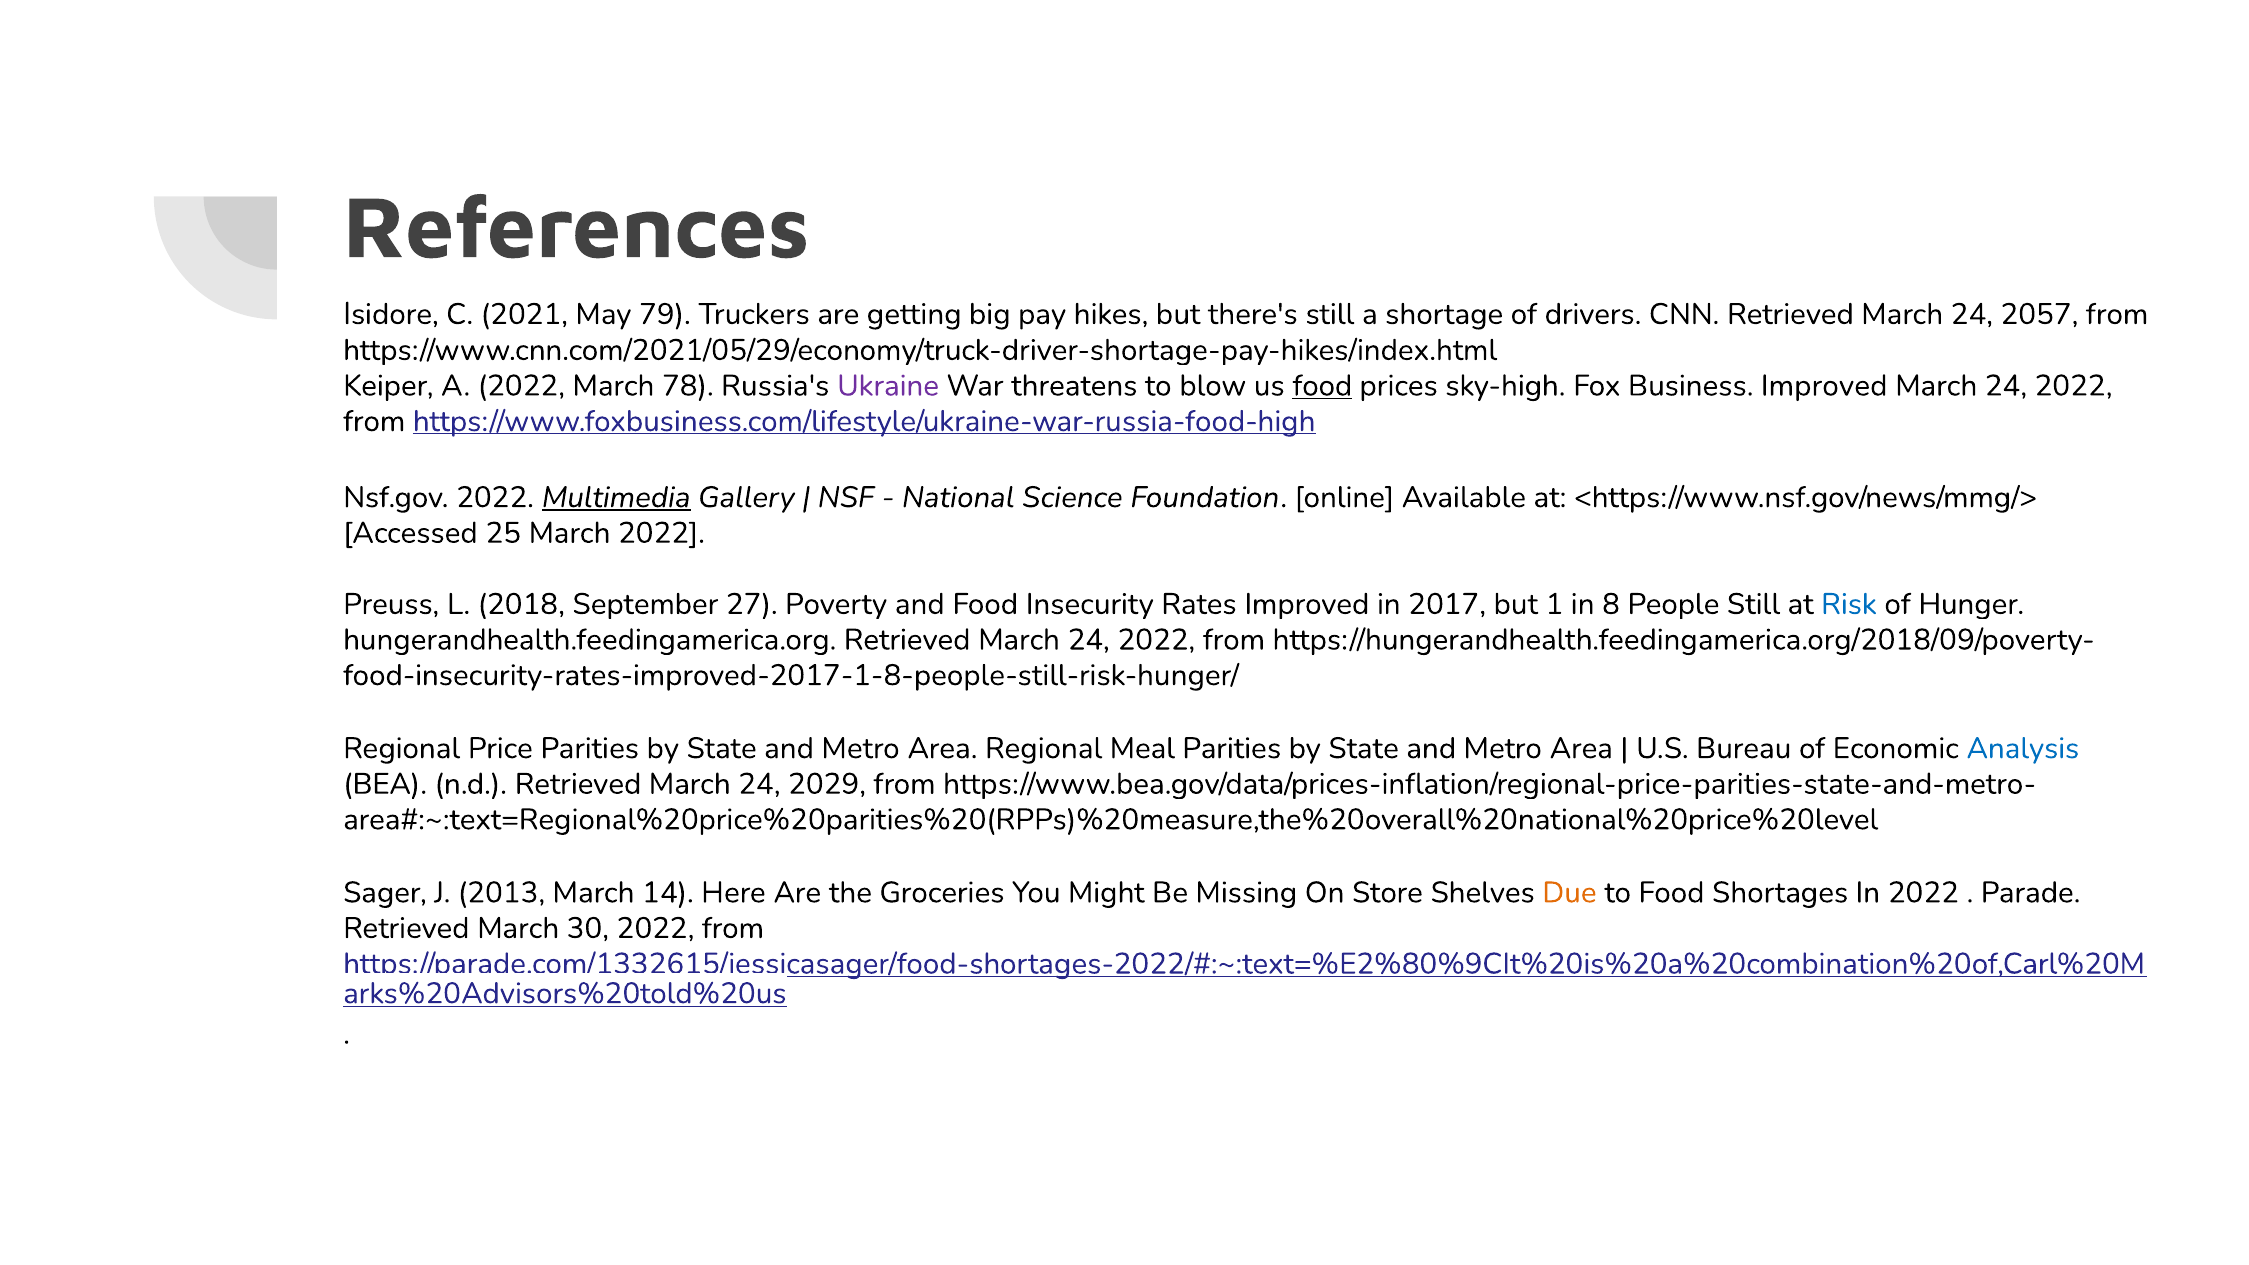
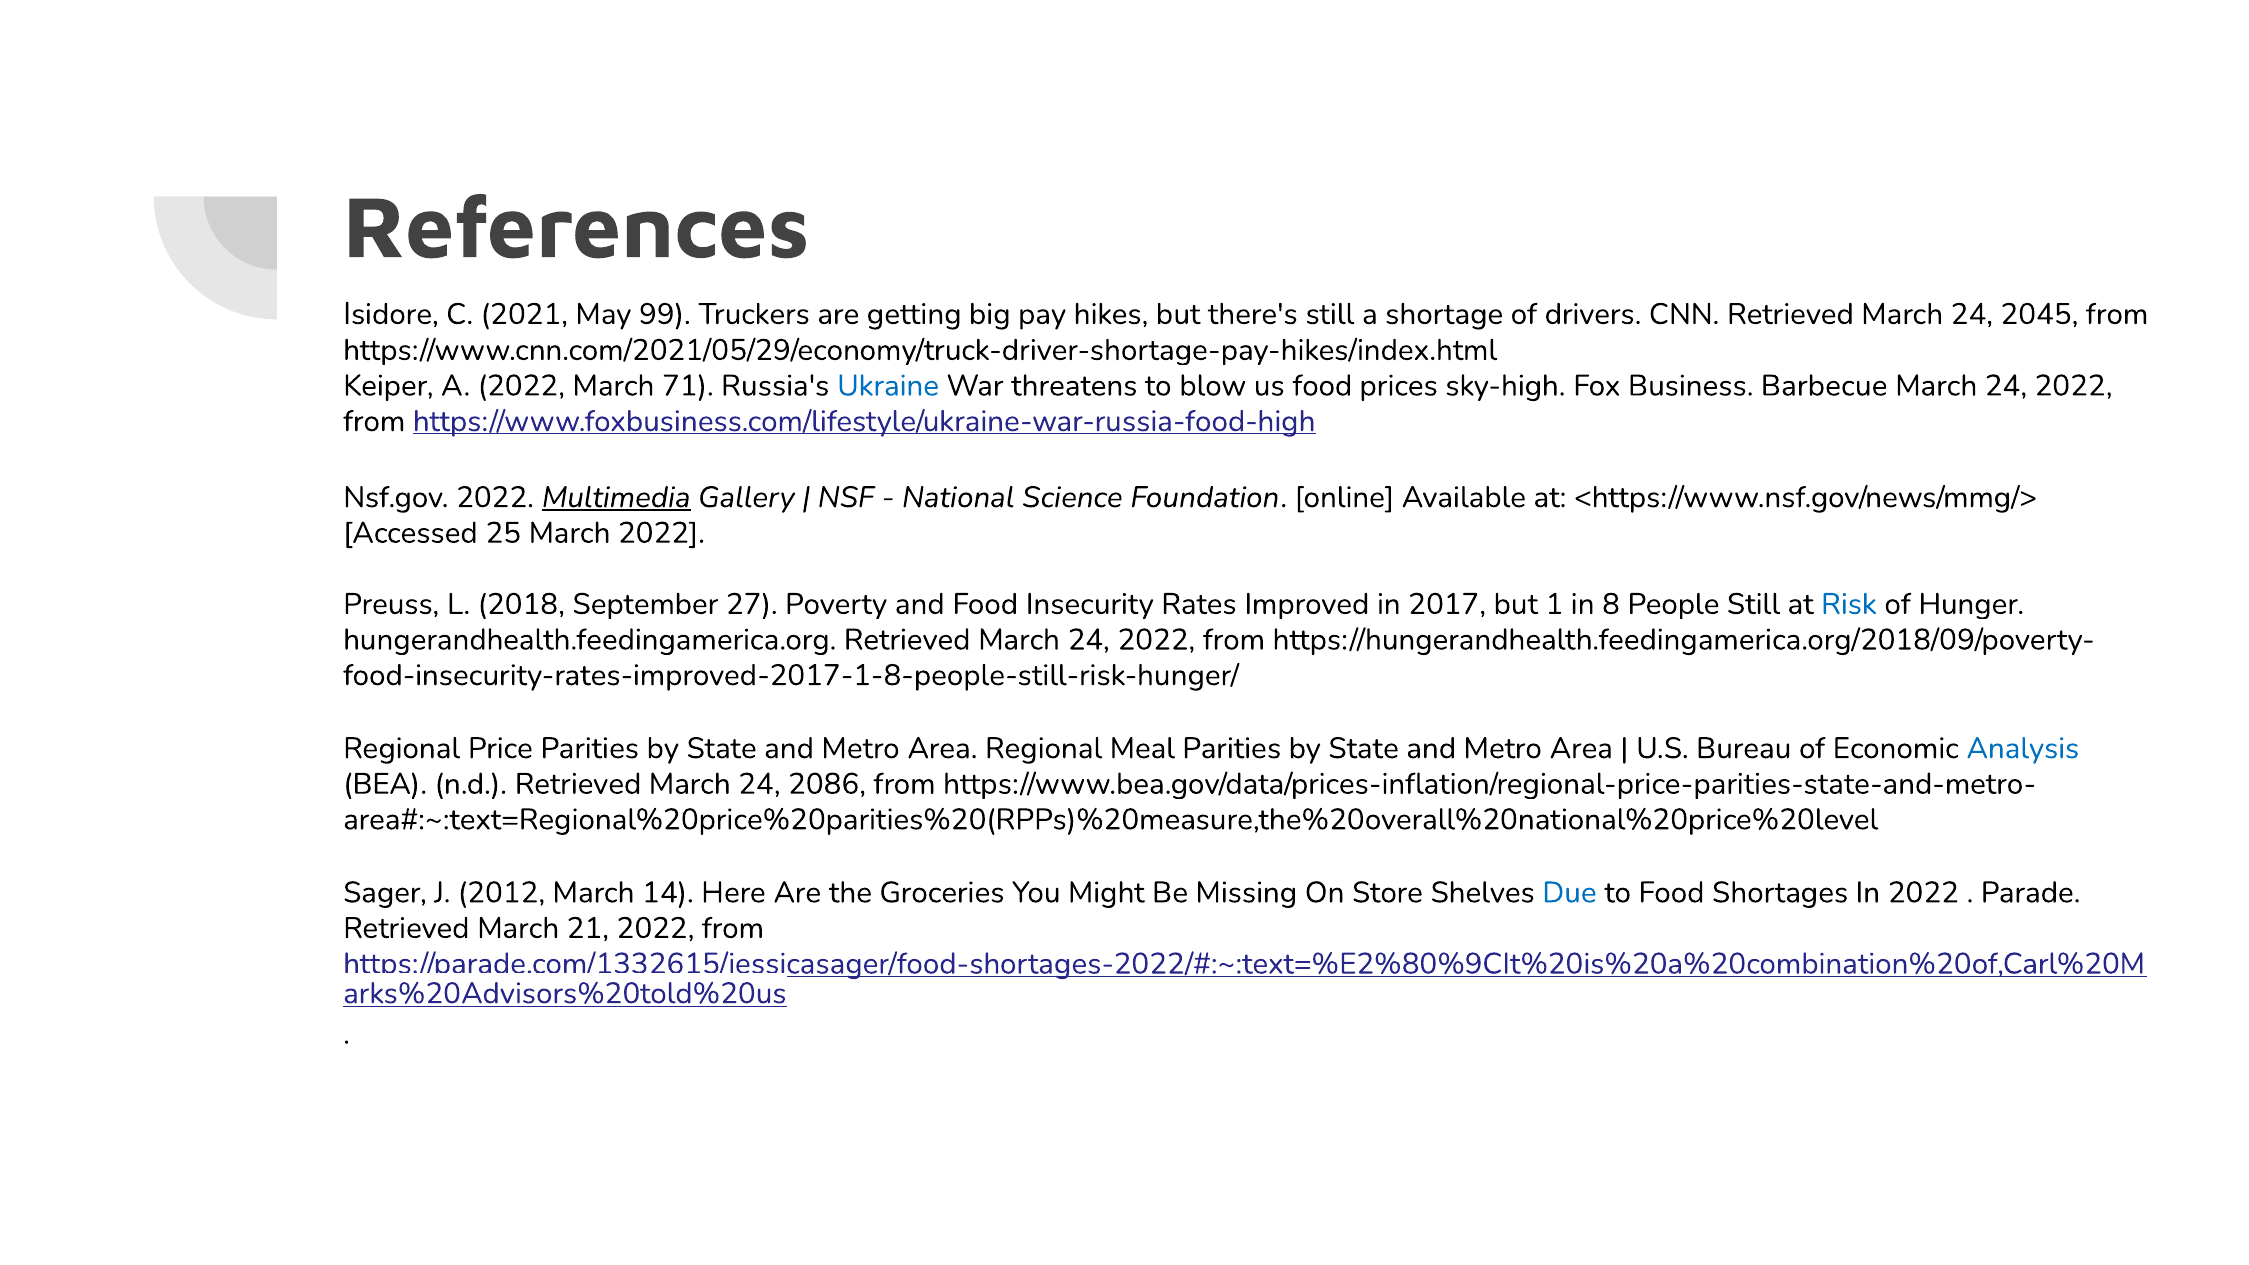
79: 79 -> 99 (665, 314)
2057: 2057 -> 2045 (2039, 314)
78: 78 -> 71 (688, 386)
Ukraine colour: purple -> blue (888, 386)
food underline: present -> none (1322, 386)
Business Improved: Improved -> Barbecue (1824, 386)
2029: 2029 -> 2086 (827, 784)
2013: 2013 -> 2012 (501, 893)
Due colour: orange -> blue (1569, 893)
30: 30 -> 21 (588, 928)
